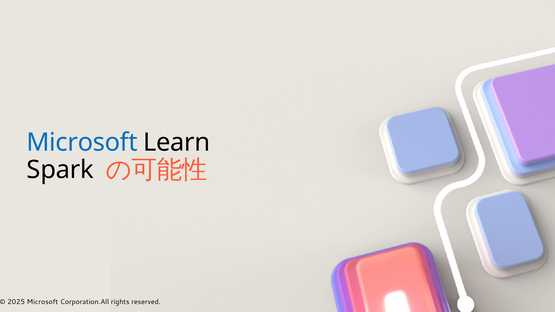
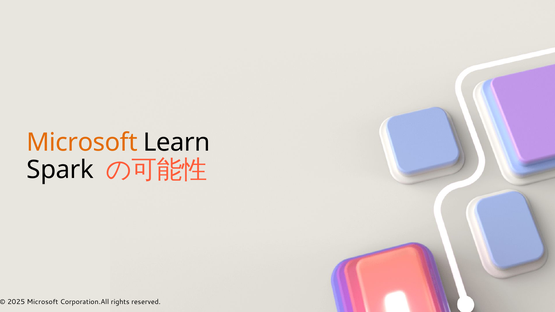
Microsoft colour: blue -> orange (82, 142)
